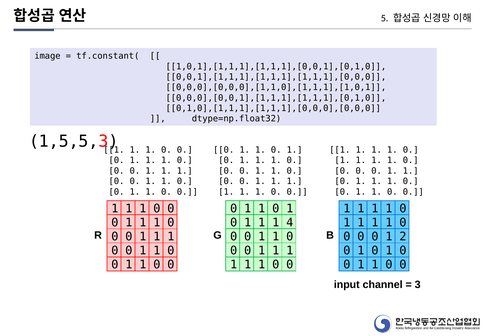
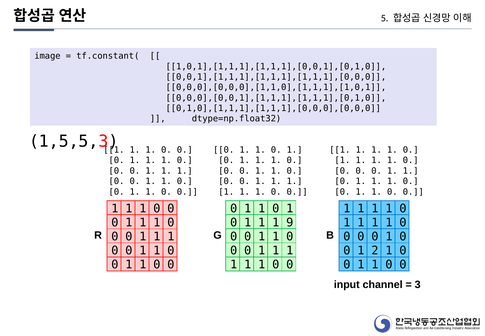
4: 4 -> 9 (290, 222)
0 0 1 2: 2 -> 0 (403, 236)
0: 0 -> 2 (375, 250)
